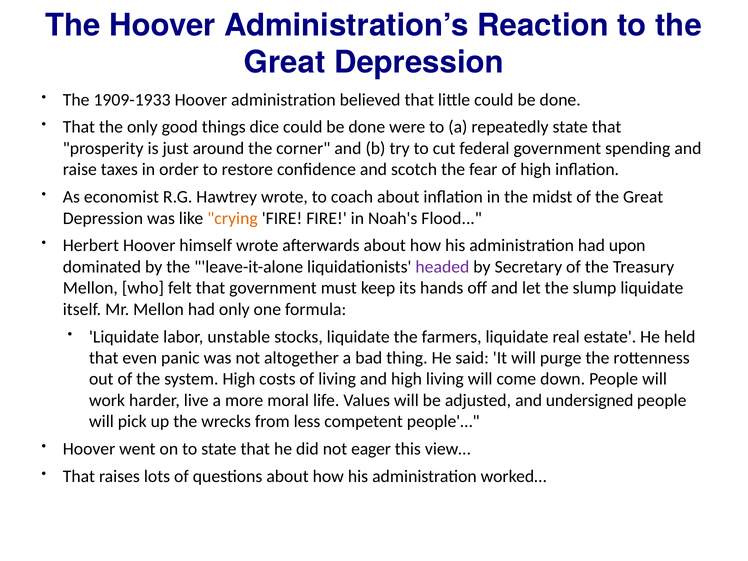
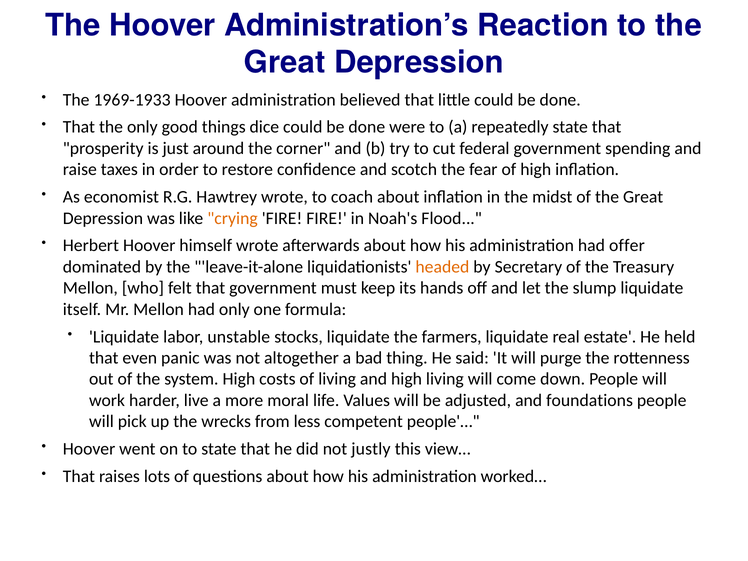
1909-1933: 1909-1933 -> 1969-1933 (132, 100)
upon: upon -> offer (627, 246)
headed colour: purple -> orange (442, 267)
undersigned: undersigned -> foundations (590, 400)
eager: eager -> justly (371, 449)
